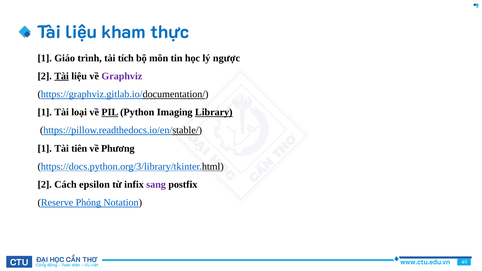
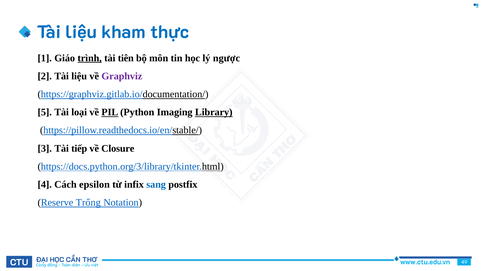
trình underline: none -> present (90, 58)
tích: tích -> tiên (126, 58)
Tài underline: present -> none (62, 76)
1: 1 -> 5 (45, 112)
1: 1 -> 3 (45, 148)
tiên: tiên -> tiếp (79, 148)
Phương: Phương -> Closure (118, 148)
2: 2 -> 4 (45, 185)
sang colour: purple -> blue (156, 185)
Phỏng: Phỏng -> Trống (88, 203)
